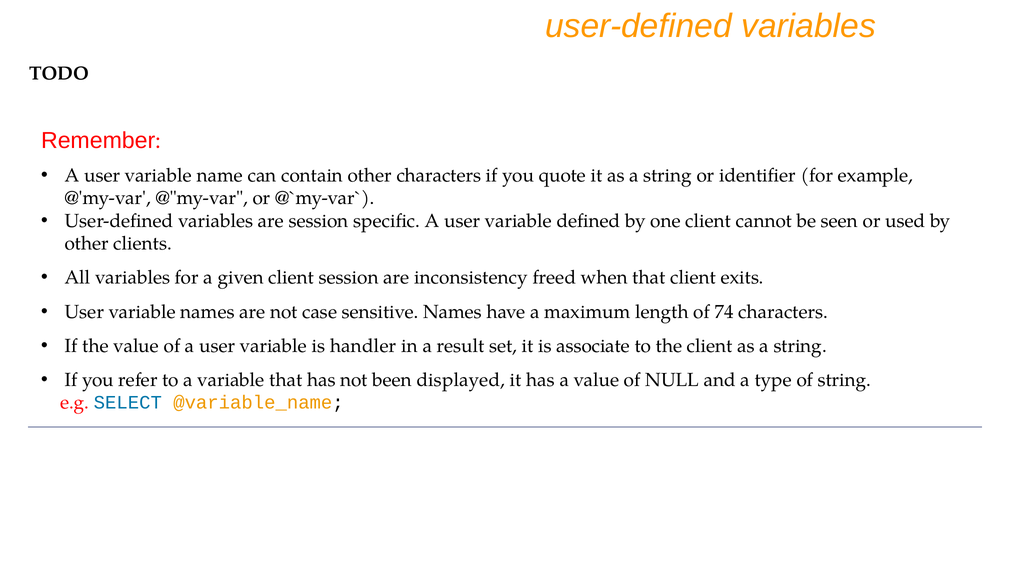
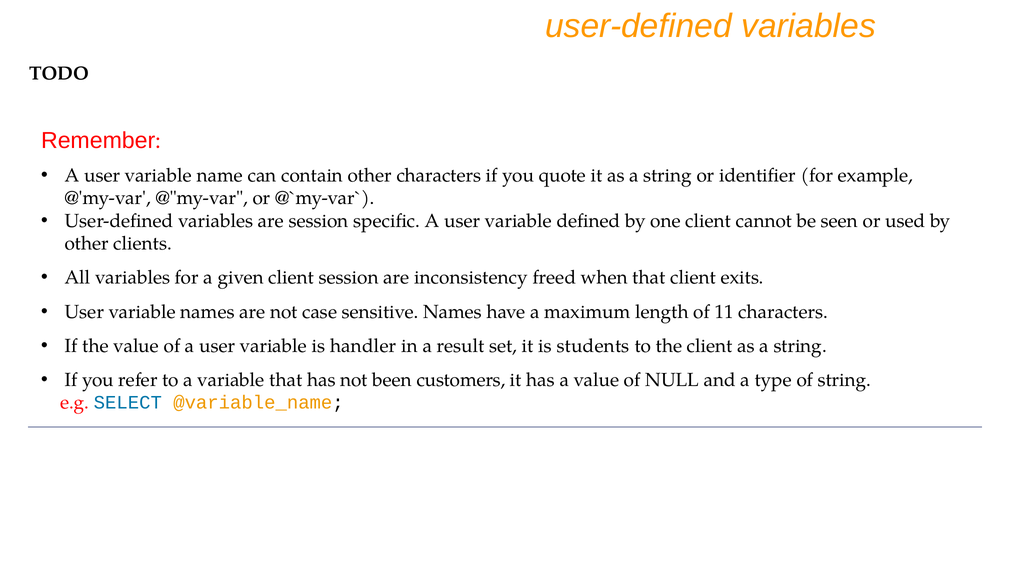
74: 74 -> 11 (724, 312)
associate: associate -> students (593, 346)
displayed: displayed -> customers (461, 380)
